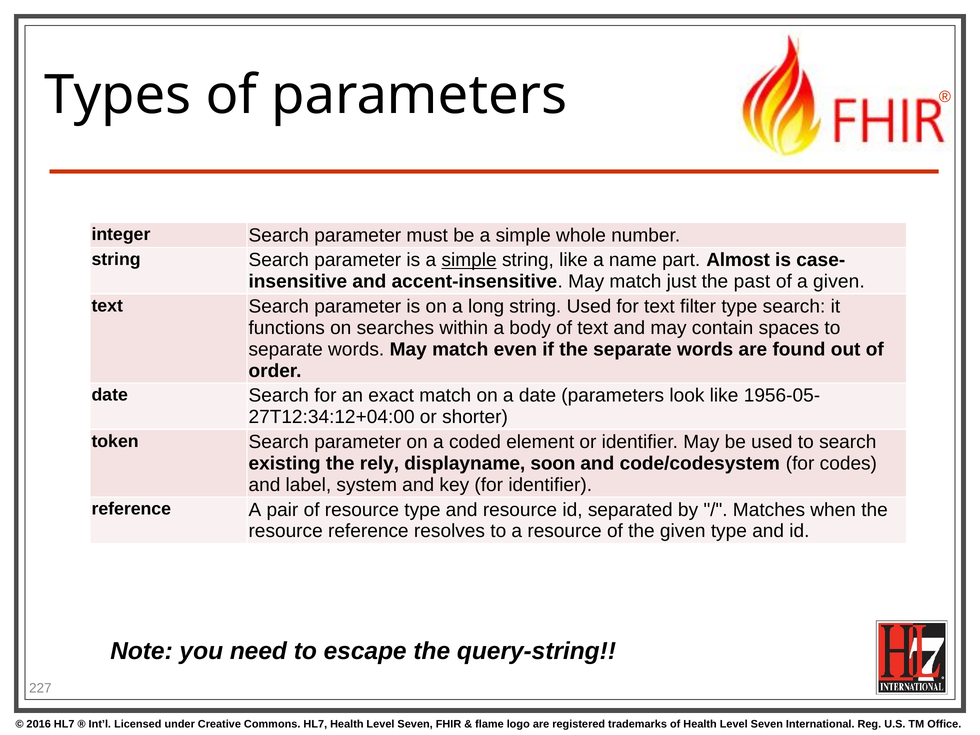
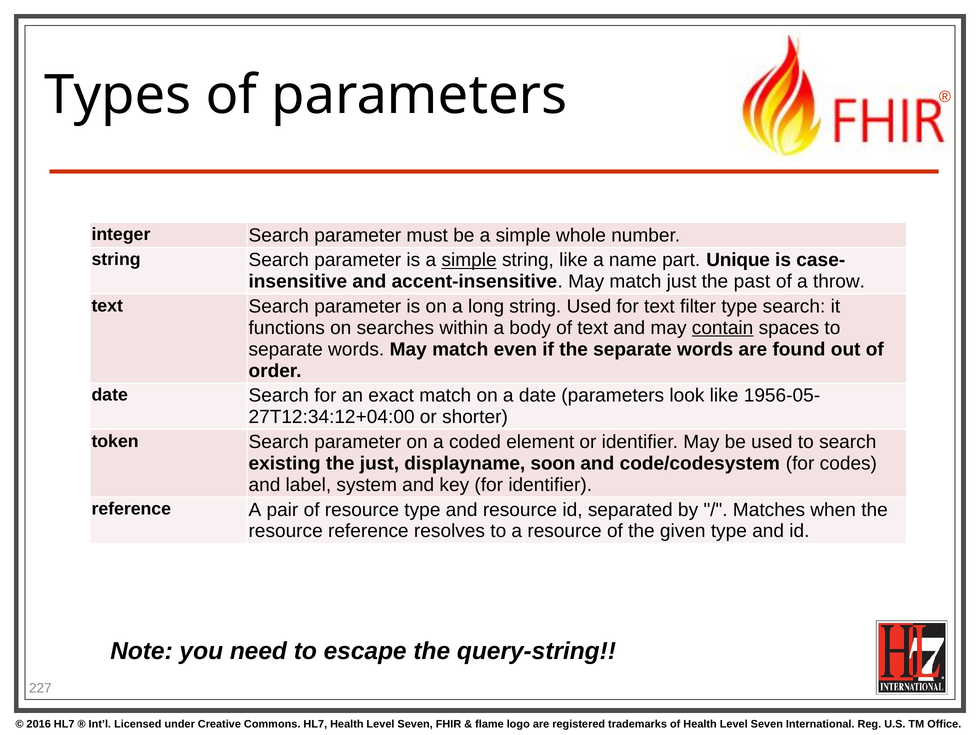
Almost: Almost -> Unique (738, 260)
a given: given -> throw (839, 282)
contain underline: none -> present (723, 328)
the rely: rely -> just (379, 463)
